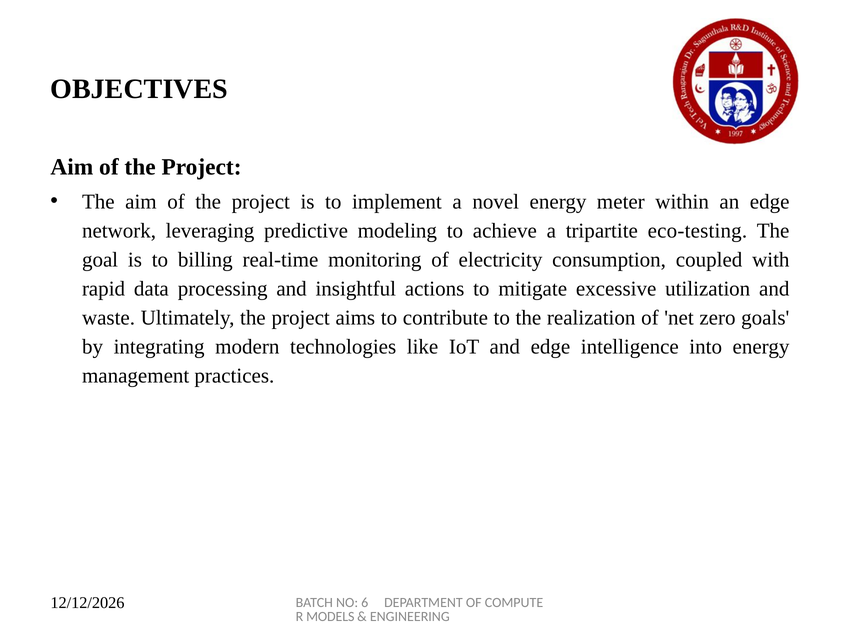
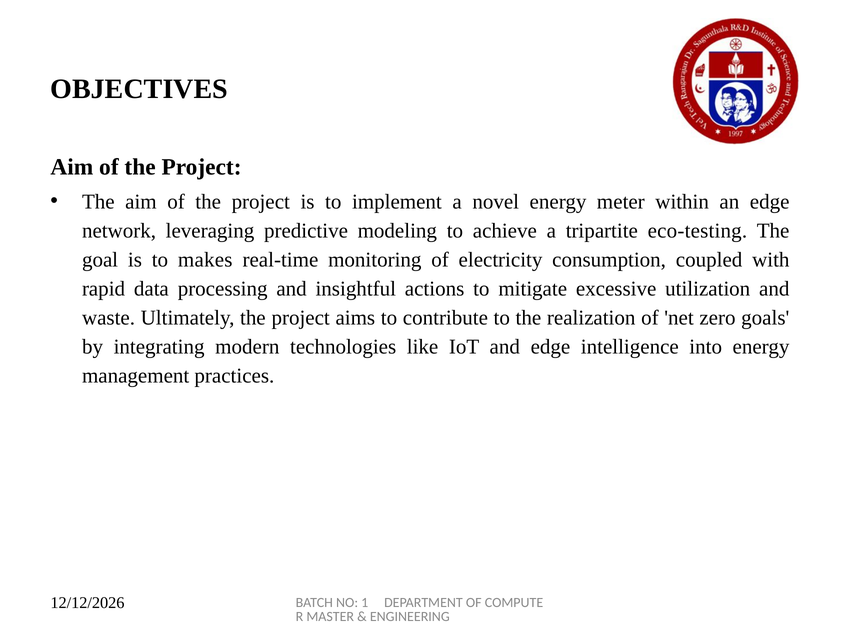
billing: billing -> makes (205, 260)
6: 6 -> 1 (365, 602)
MODELS: MODELS -> MASTER (330, 616)
